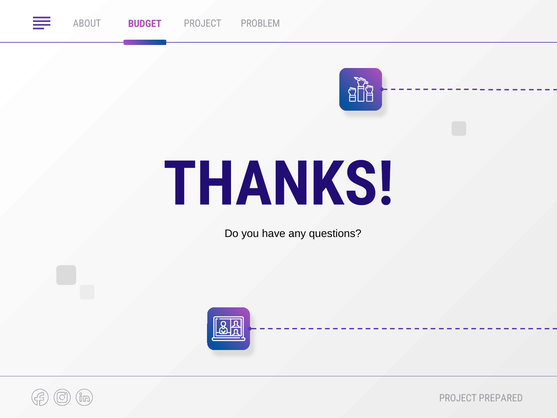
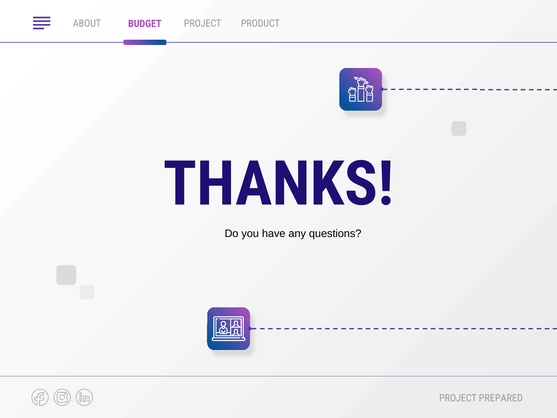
PROBLEM: PROBLEM -> PRODUCT (260, 24)
